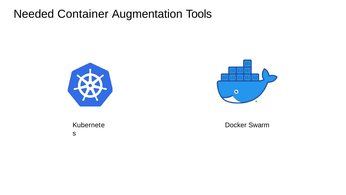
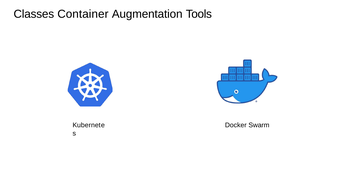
Needed: Needed -> Classes (34, 14)
